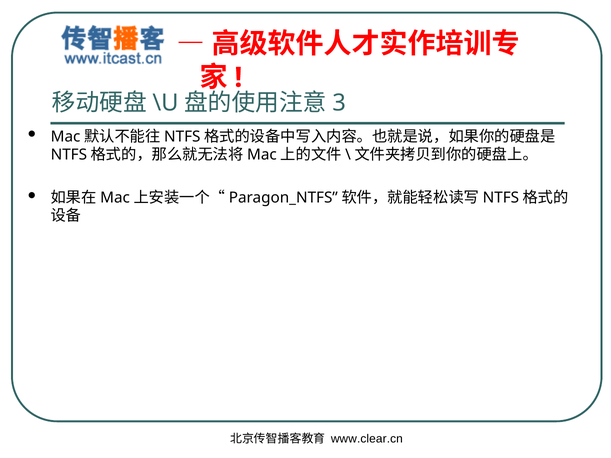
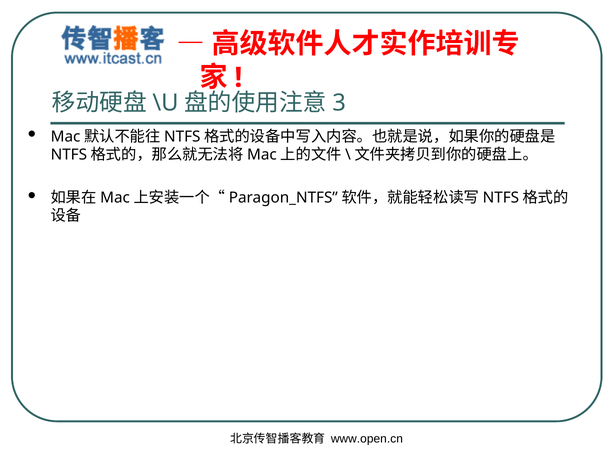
www.clear.cn: www.clear.cn -> www.open.cn (367, 439)
